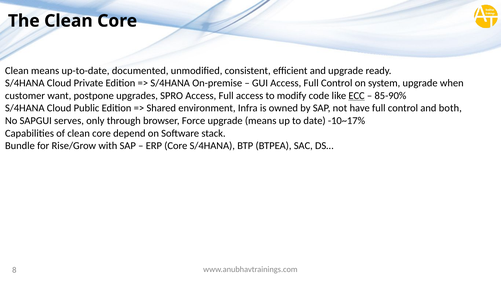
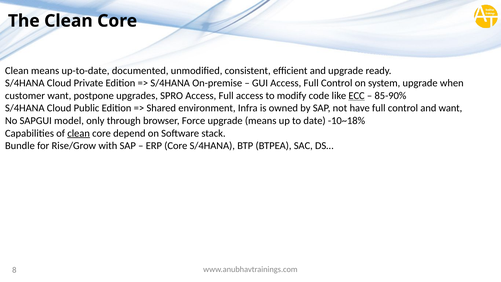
and both: both -> want (450, 108)
serves: serves -> model (69, 121)
-10~17%: -10~17% -> -10~18% (347, 121)
clean underline: none -> present (79, 133)
